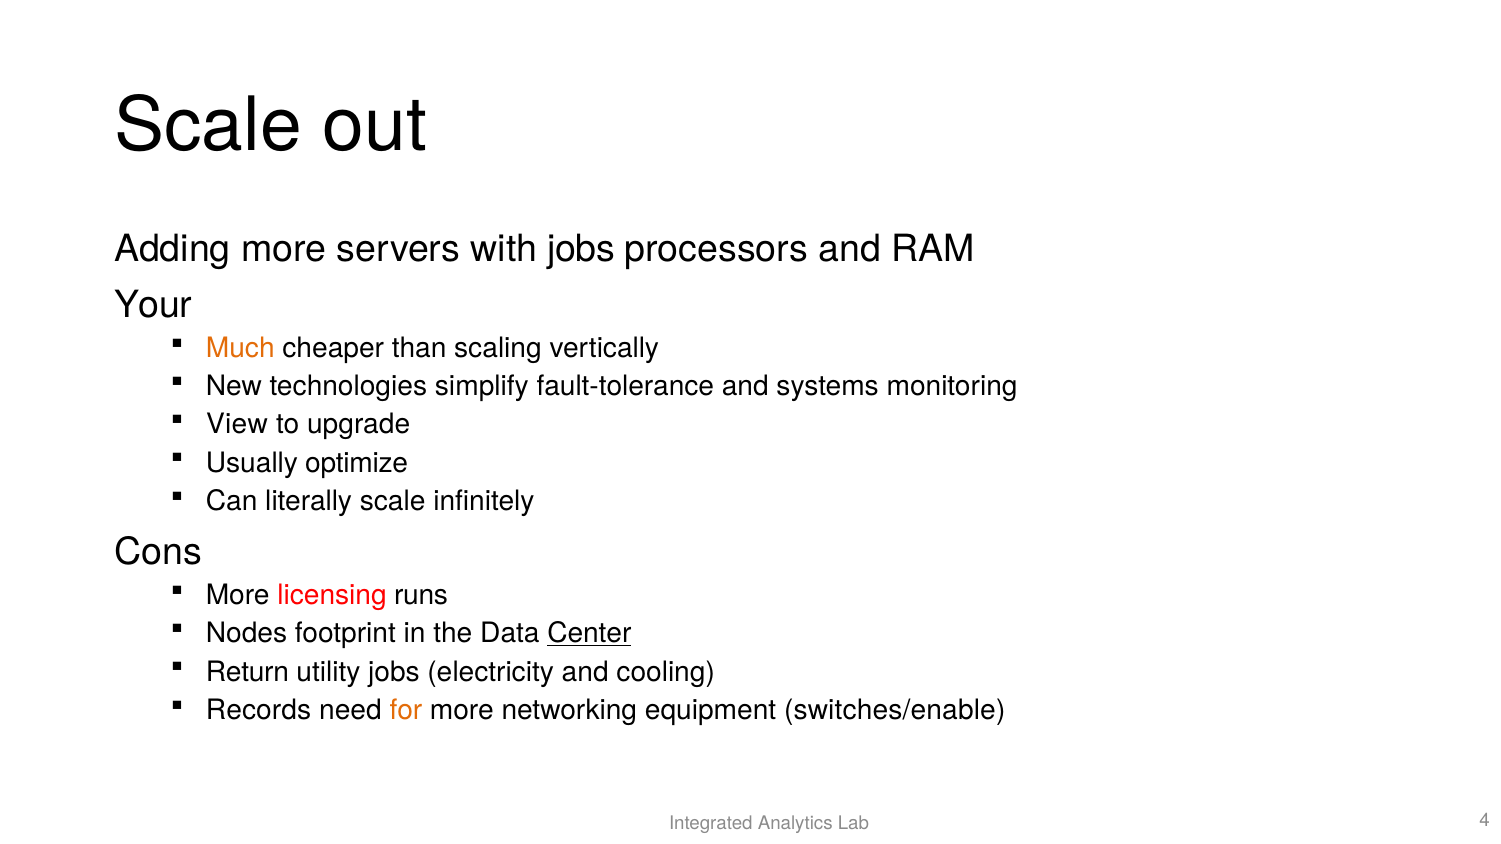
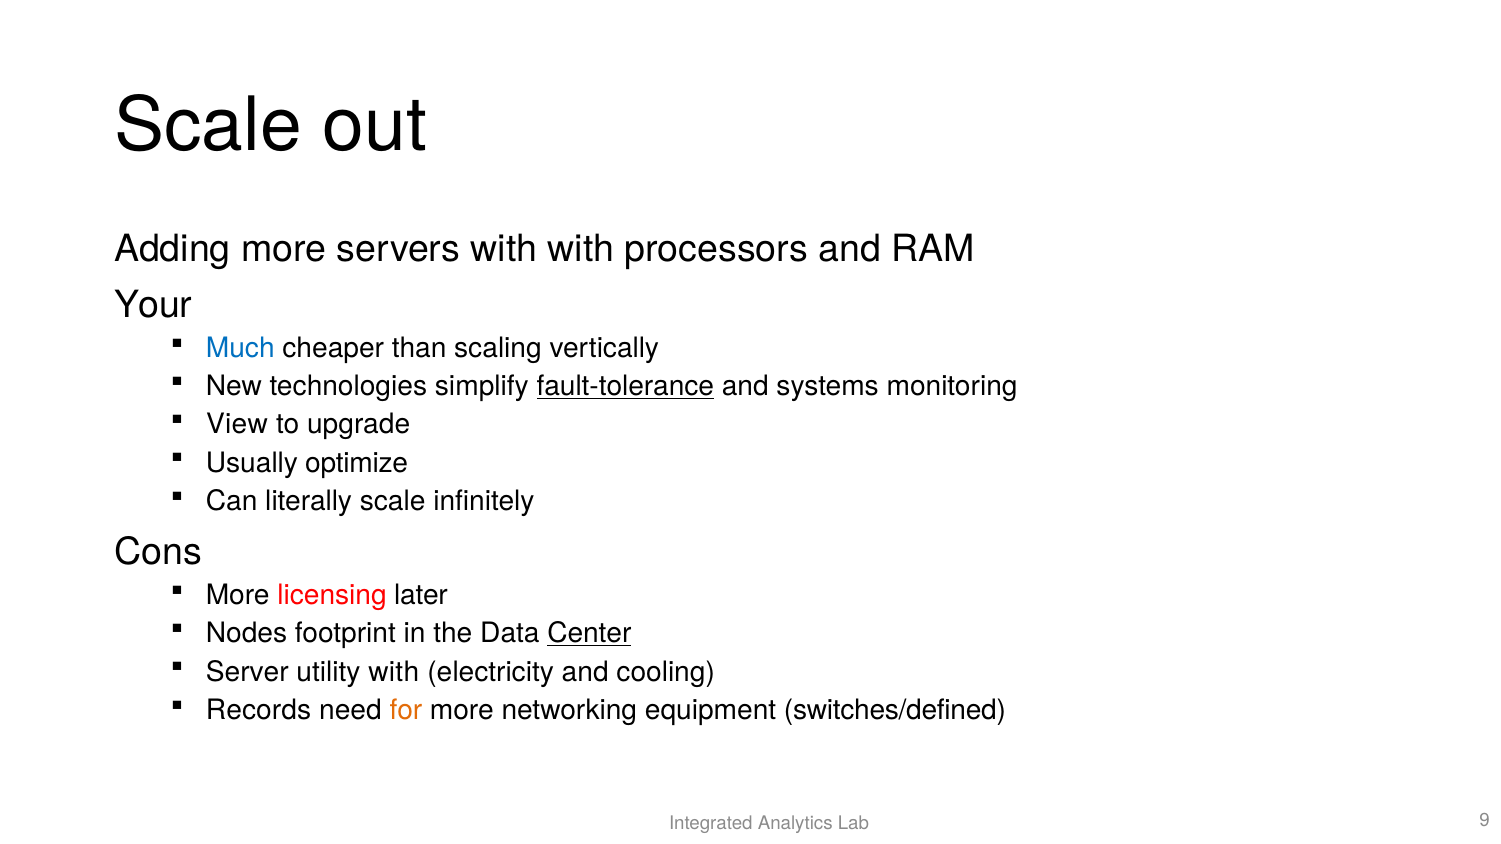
with jobs: jobs -> with (581, 249)
Much colour: orange -> blue (240, 348)
fault-tolerance underline: none -> present (625, 387)
runs: runs -> later (421, 596)
Return: Return -> Server (247, 672)
utility jobs: jobs -> with (394, 672)
switches/enable: switches/enable -> switches/defined (895, 710)
4: 4 -> 9 (1485, 821)
